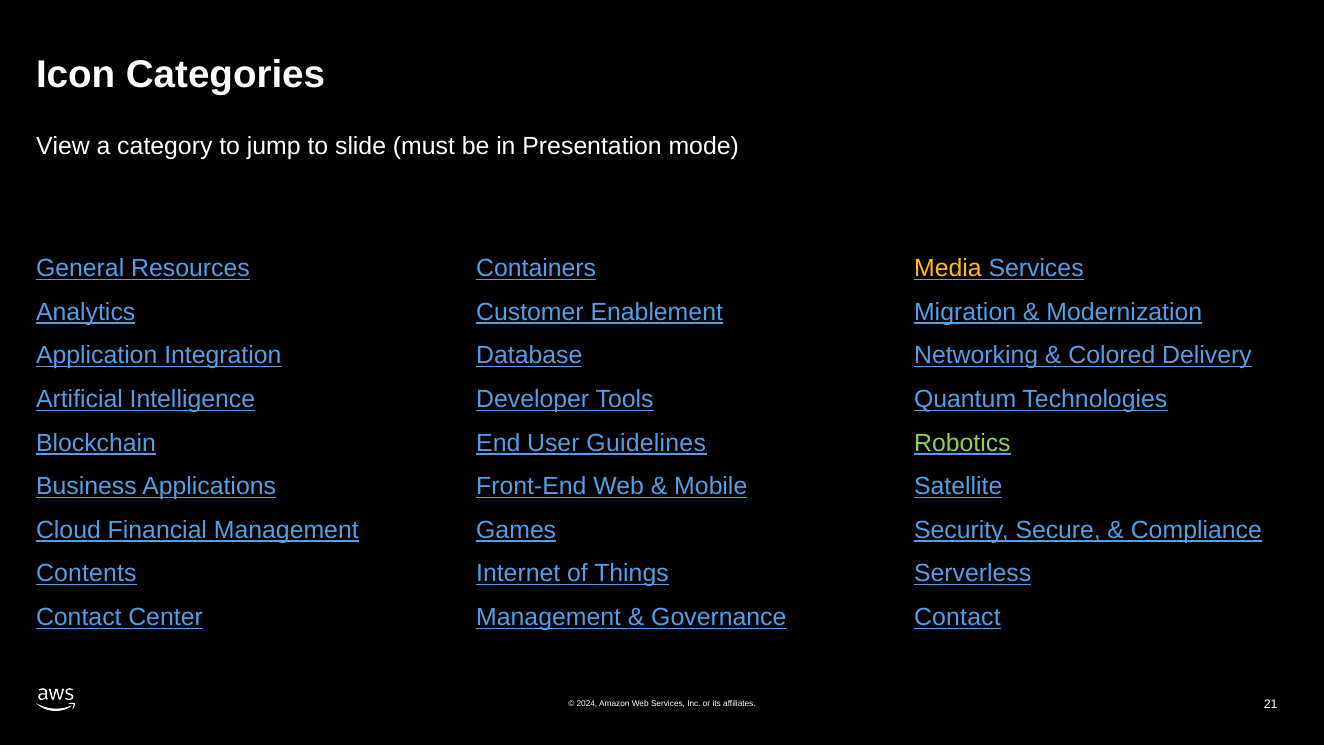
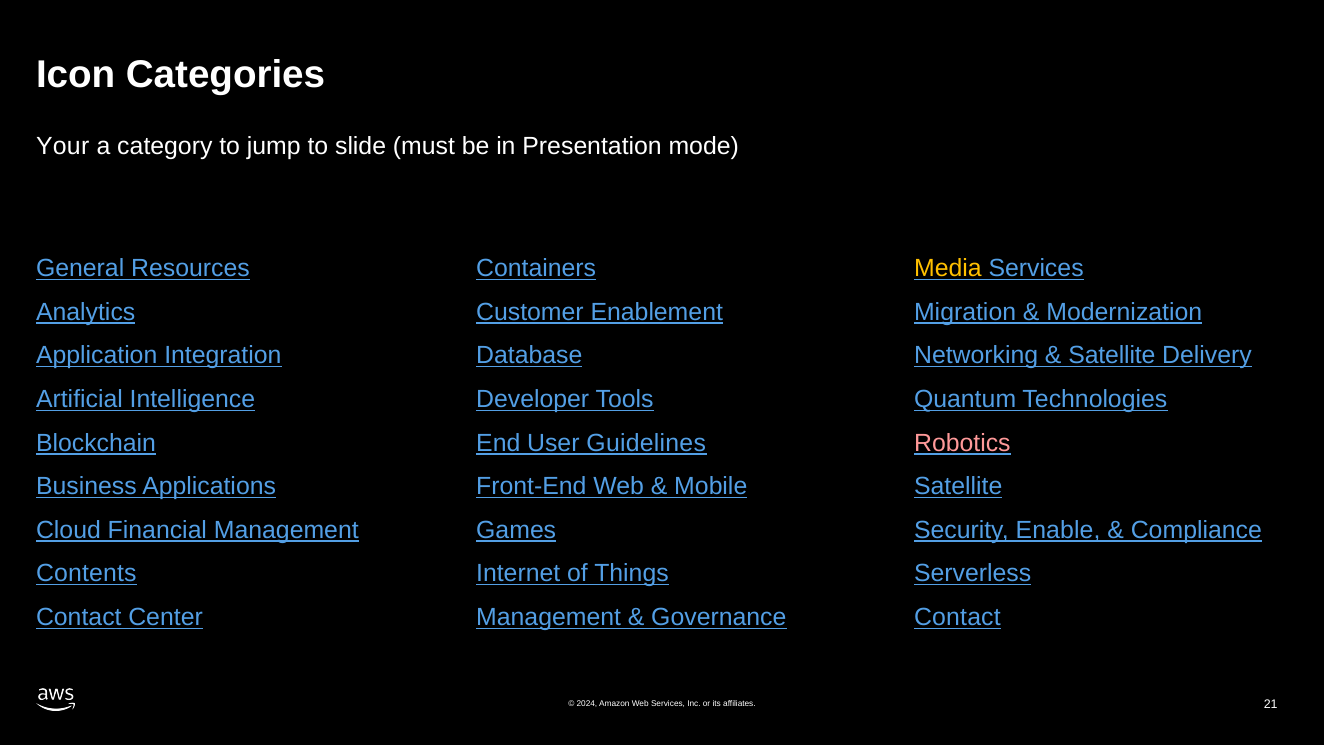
View: View -> Your (63, 146)
Colored: Colored -> Satellite (1112, 356)
Robotics colour: light green -> pink (962, 443)
Secure: Secure -> Enable (1058, 530)
